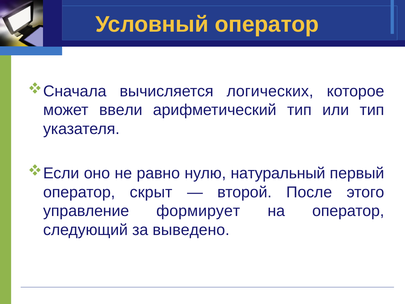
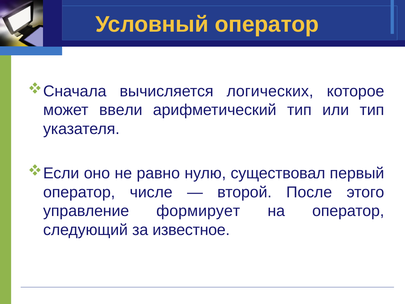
натуральный: натуральный -> существовал (278, 173)
скрыт: скрыт -> числе (151, 192)
выведено: выведено -> известное (191, 230)
